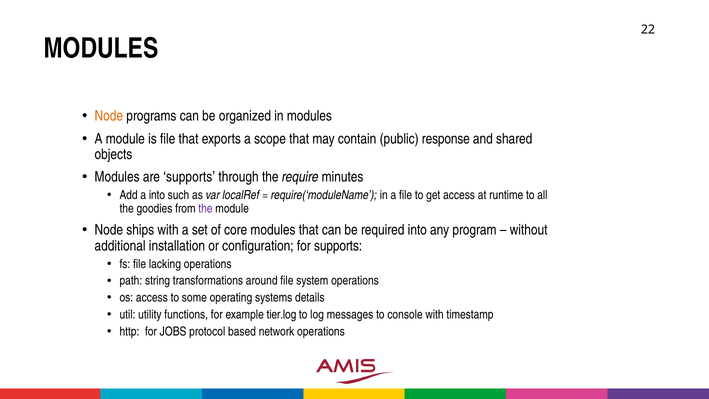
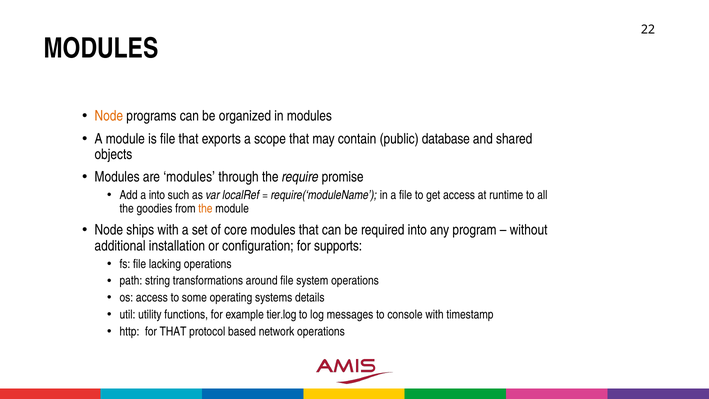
response: response -> database (446, 139)
are supports: supports -> modules (189, 177)
minutes: minutes -> promise (343, 177)
the colour: purple -> orange (205, 209)
for JOBS: JOBS -> THAT (173, 331)
